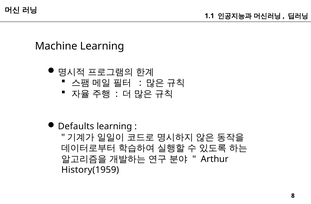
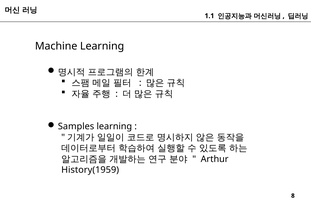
Defaults: Defaults -> Samples (76, 127)
